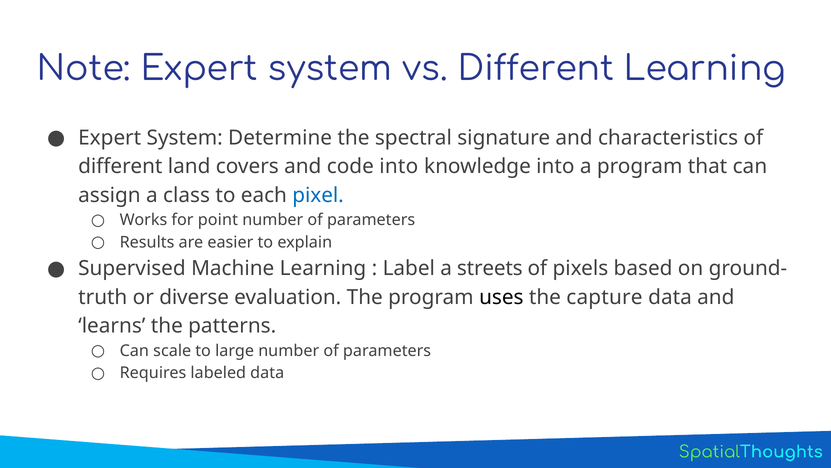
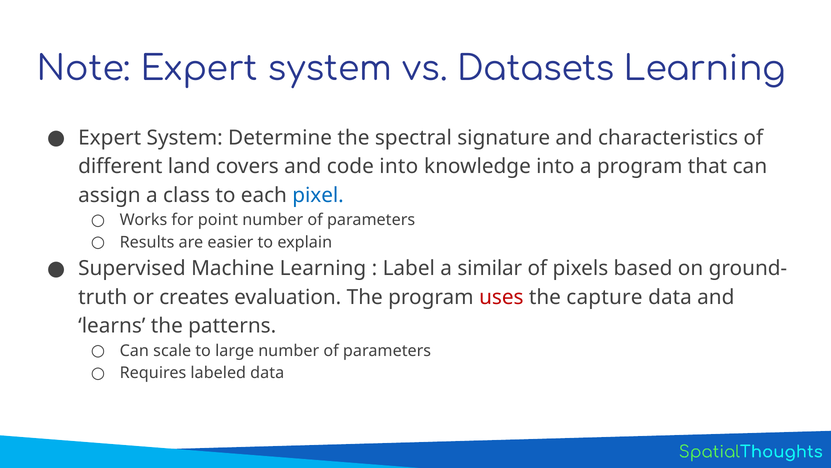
vs Different: Different -> Datasets (536, 69)
streets: streets -> similar (490, 268)
diverse: diverse -> creates (194, 297)
uses colour: black -> red (501, 297)
